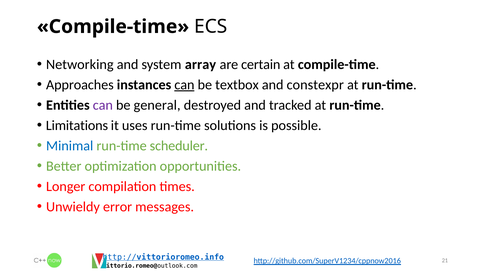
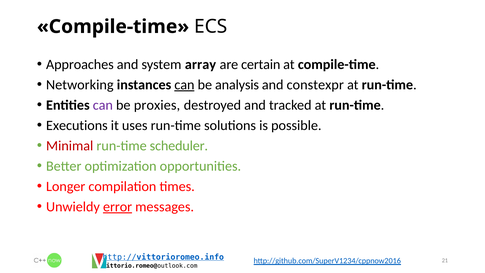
Networking: Networking -> Approaches (80, 64)
Approaches: Approaches -> Networking (80, 85)
textbox: textbox -> analysis (237, 85)
general: general -> proxies (157, 105)
Limitations: Limitations -> Executions (77, 125)
Minimal colour: blue -> red (70, 146)
error underline: none -> present (118, 207)
